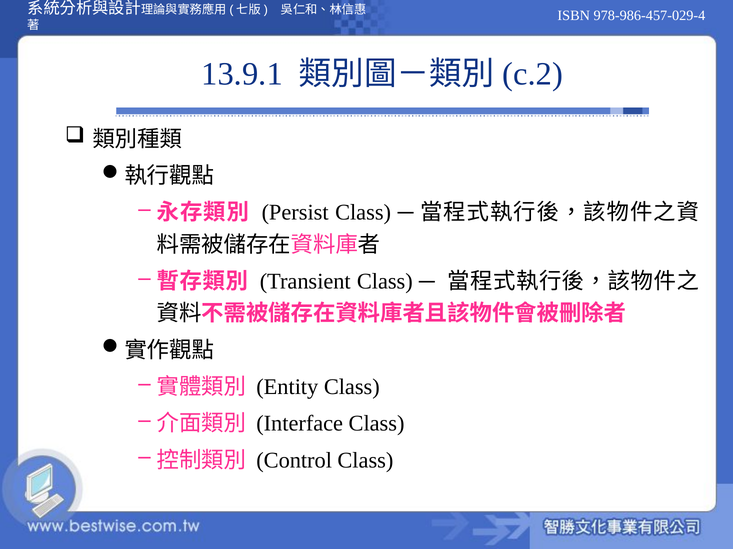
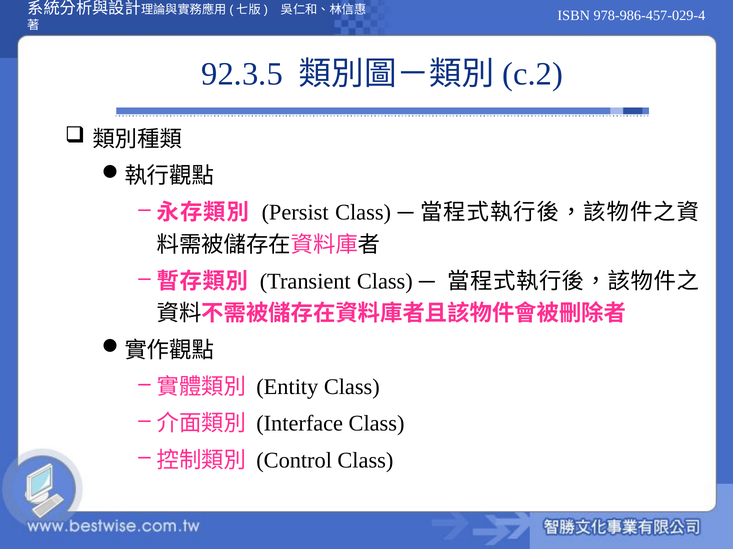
13.9.1: 13.9.1 -> 92.3.5 (242, 74)
